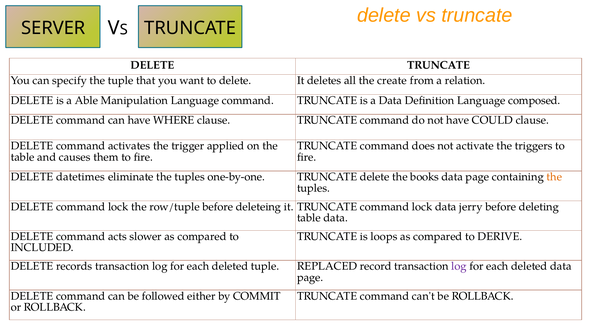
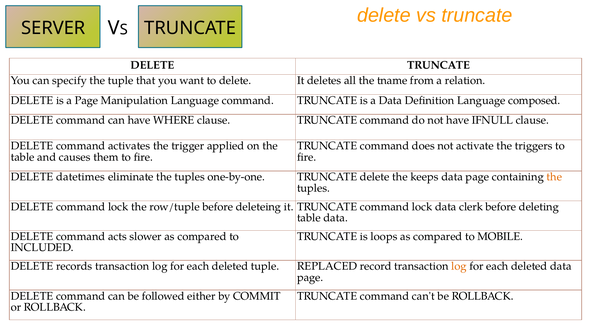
create: create -> tname (392, 80)
a Able: Able -> Page (87, 100)
COULD: COULD -> IFNULL (492, 120)
books: books -> keeps (425, 177)
jerry: jerry -> clerk (471, 206)
DERIVE: DERIVE -> MOBILE (500, 236)
log colour: purple -> orange (459, 266)
